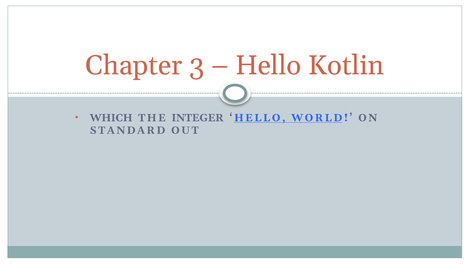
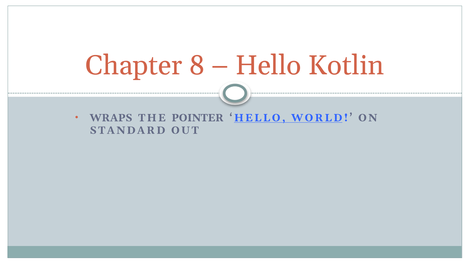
3: 3 -> 8 (197, 65)
WHICH: WHICH -> WRAPS (111, 118)
INTEGER: INTEGER -> POINTER (198, 118)
